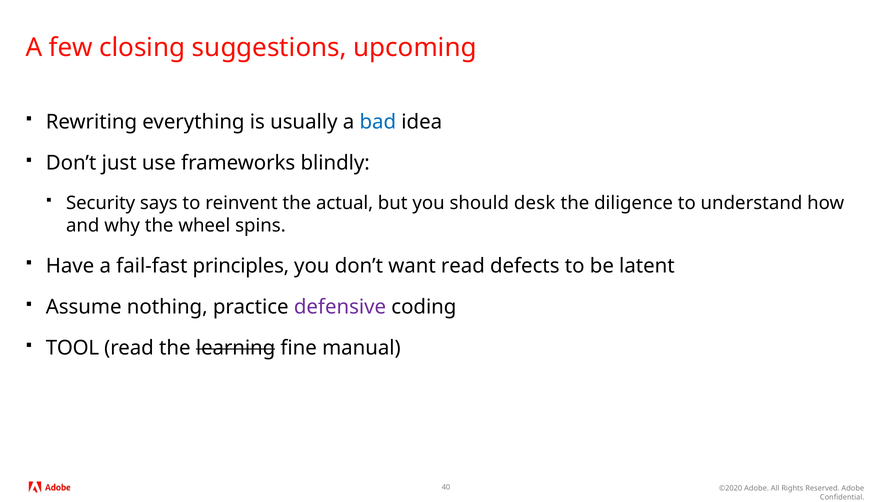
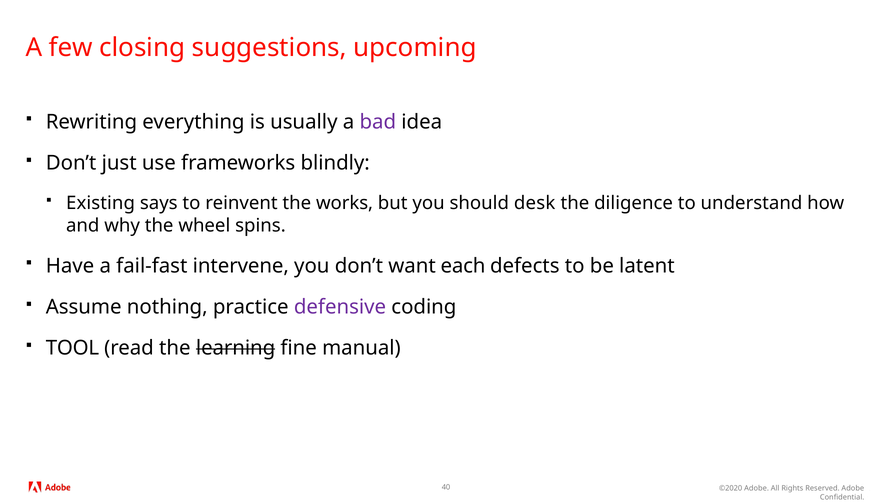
bad colour: blue -> purple (378, 122)
Security: Security -> Existing (101, 203)
actual: actual -> works (345, 203)
principles: principles -> intervene (241, 266)
want read: read -> each (463, 266)
